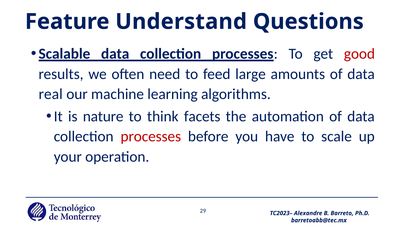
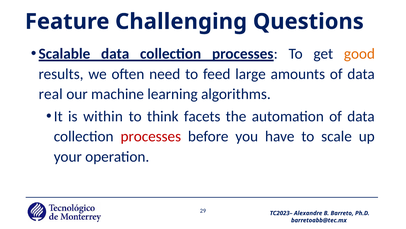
Understand: Understand -> Challenging (181, 22)
good colour: red -> orange (359, 54)
nature: nature -> within (103, 116)
